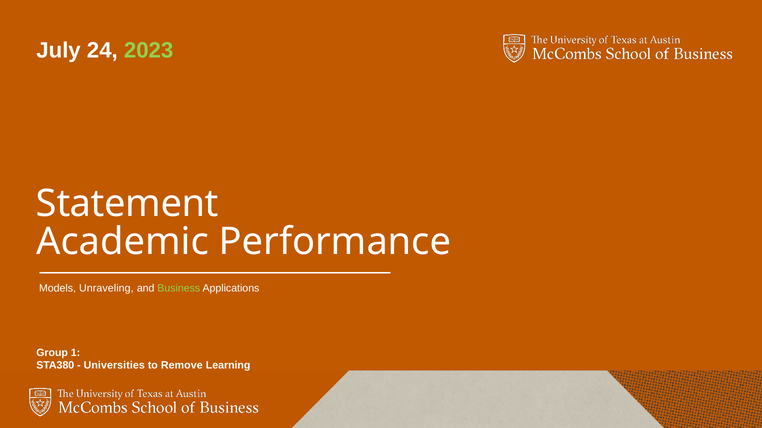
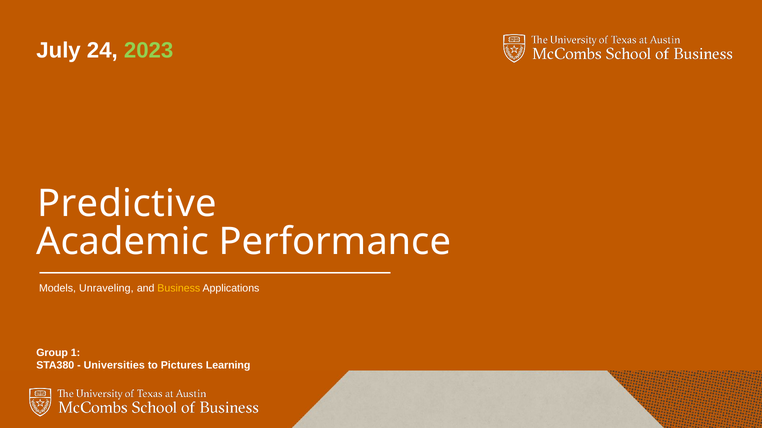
Statement: Statement -> Predictive (127, 204)
Business colour: light green -> yellow (179, 289)
Remove: Remove -> Pictures (182, 366)
